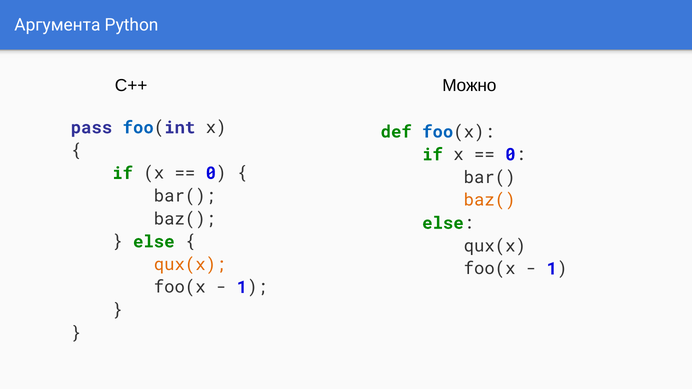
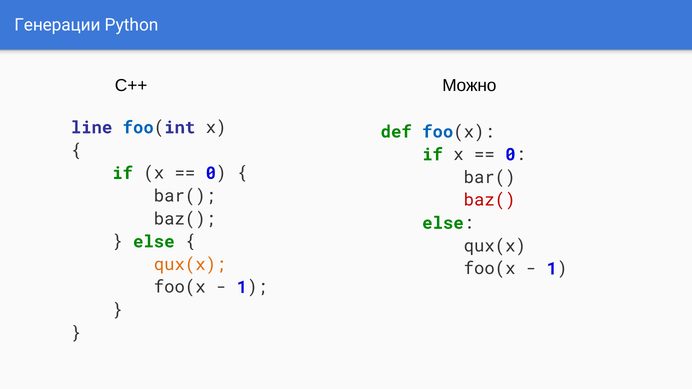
Аргумента: Аргумента -> Генерации (57, 25)
pass: pass -> line (91, 128)
baz( colour: orange -> red (490, 200)
